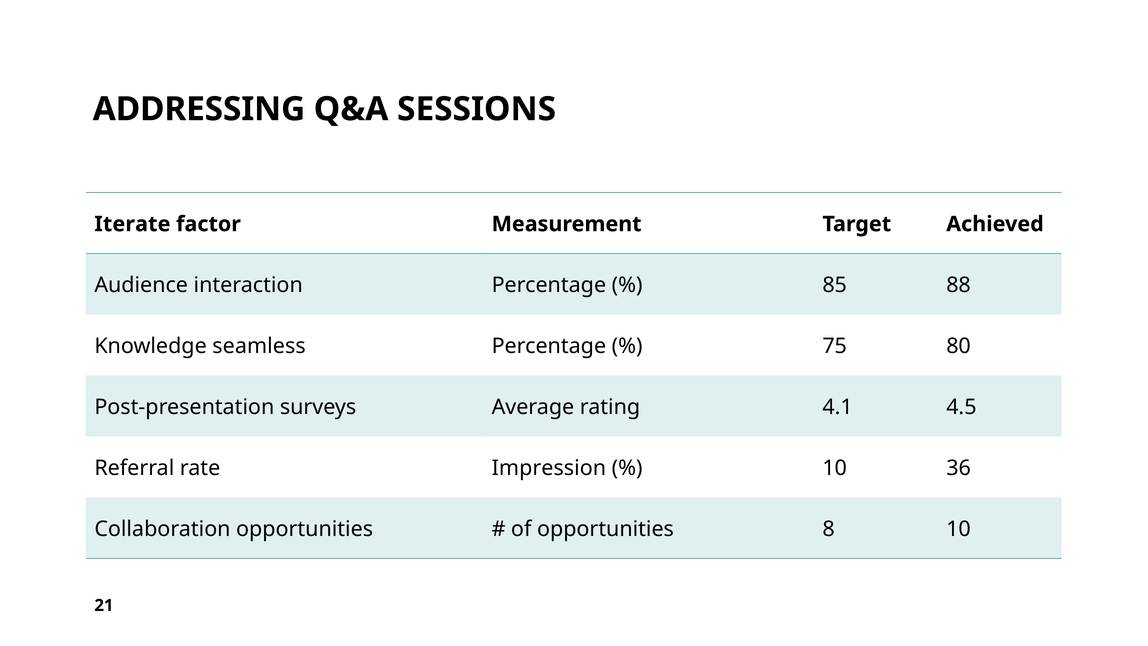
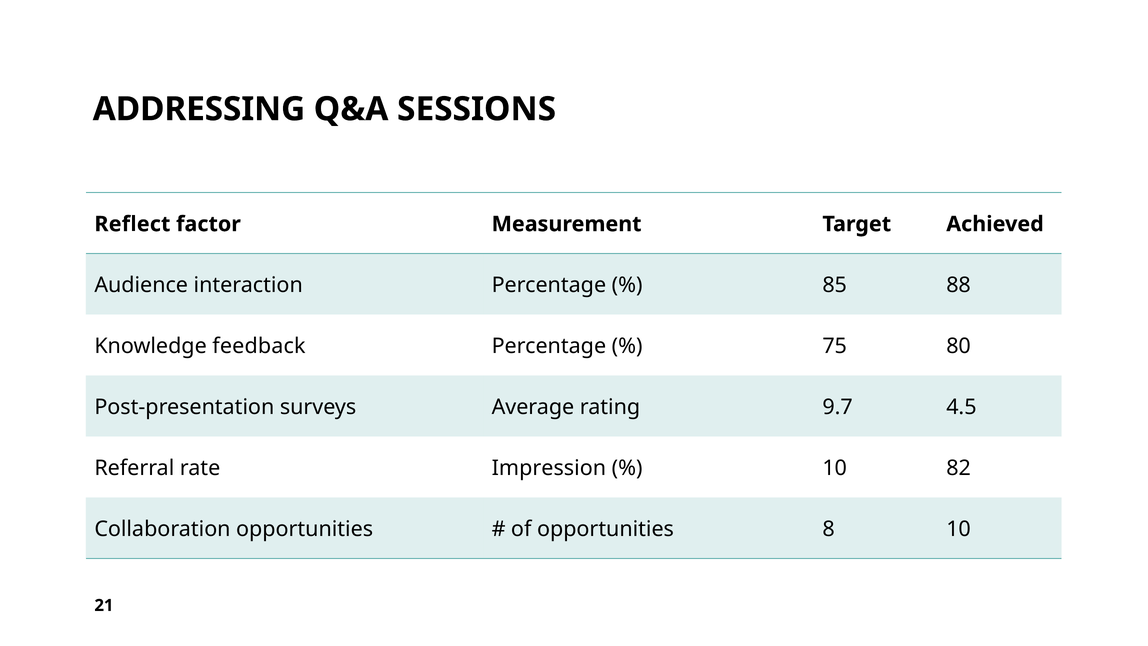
Iterate: Iterate -> Reflect (132, 224)
seamless: seamless -> feedback (259, 346)
4.1: 4.1 -> 9.7 (838, 407)
36: 36 -> 82 (959, 468)
